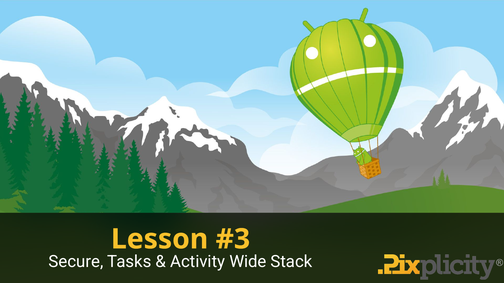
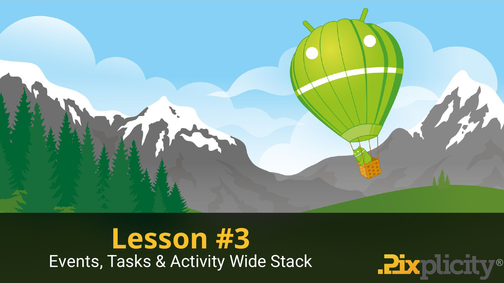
Secure: Secure -> Events (76, 262)
